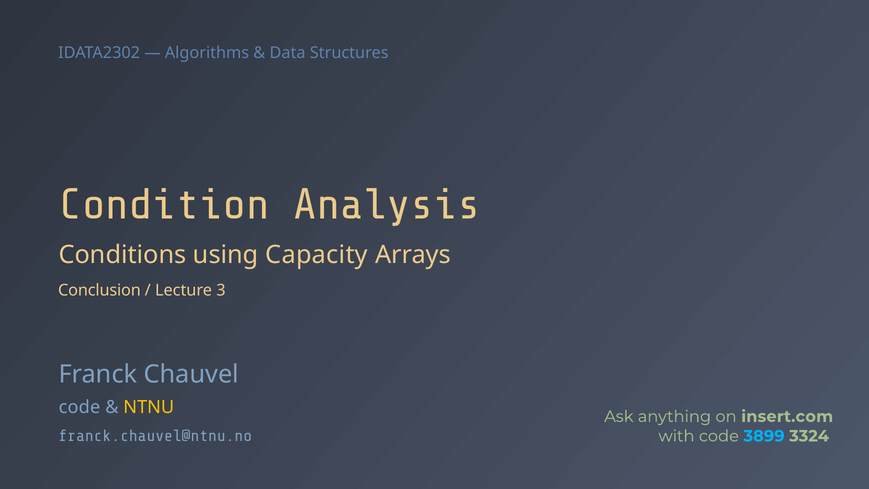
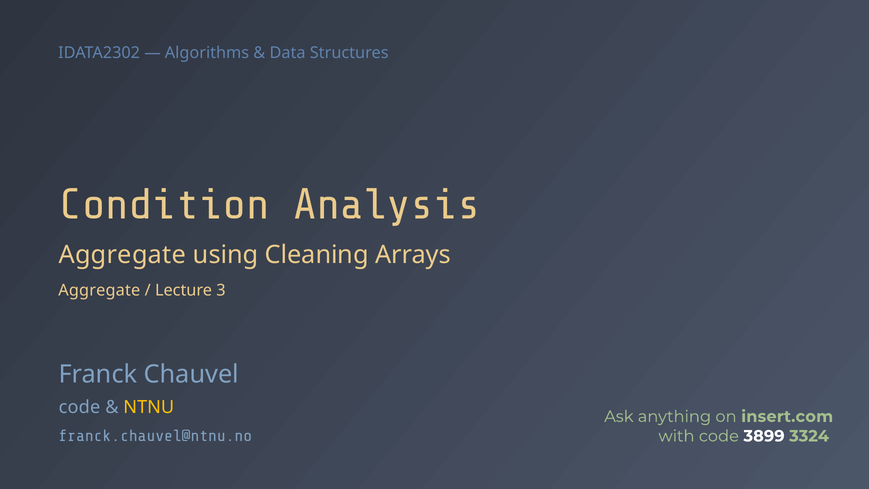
Conditions: Conditions -> Aggregate (122, 255)
Capacity: Capacity -> Cleaning (317, 255)
Conclusion: Conclusion -> Aggregate (99, 290)
3899 colour: light blue -> white (764, 436)
